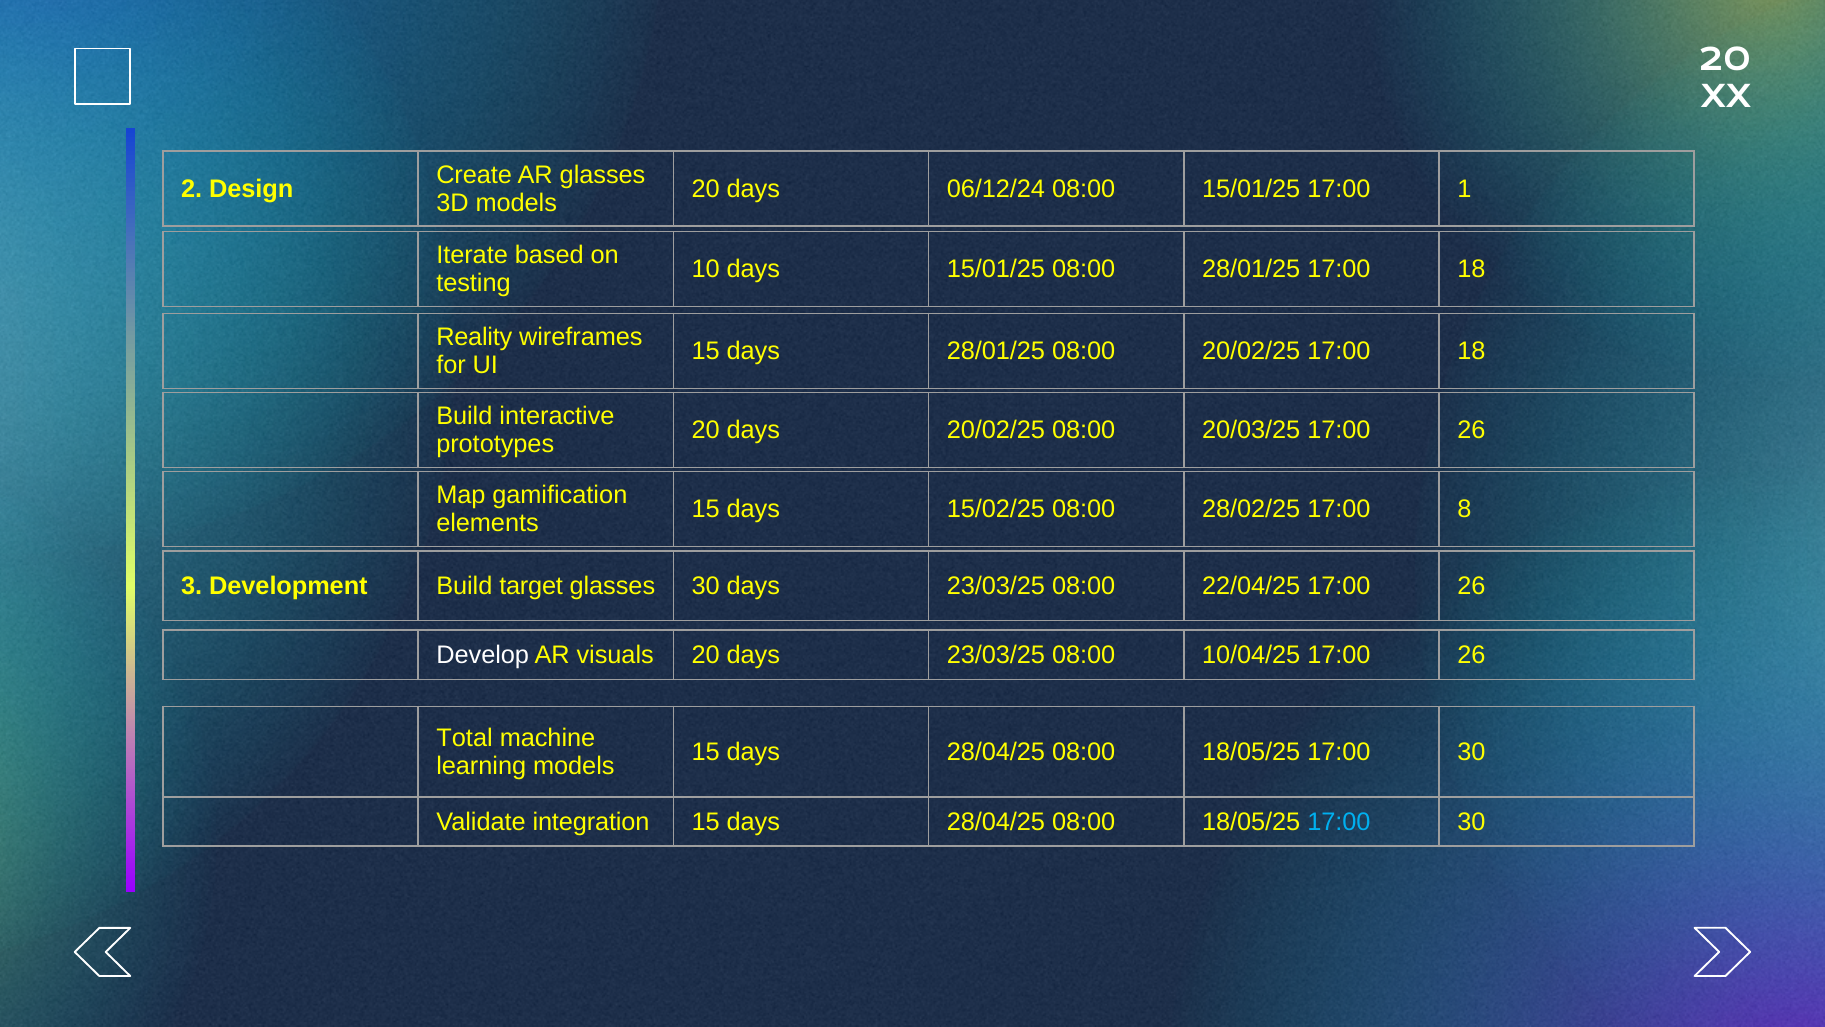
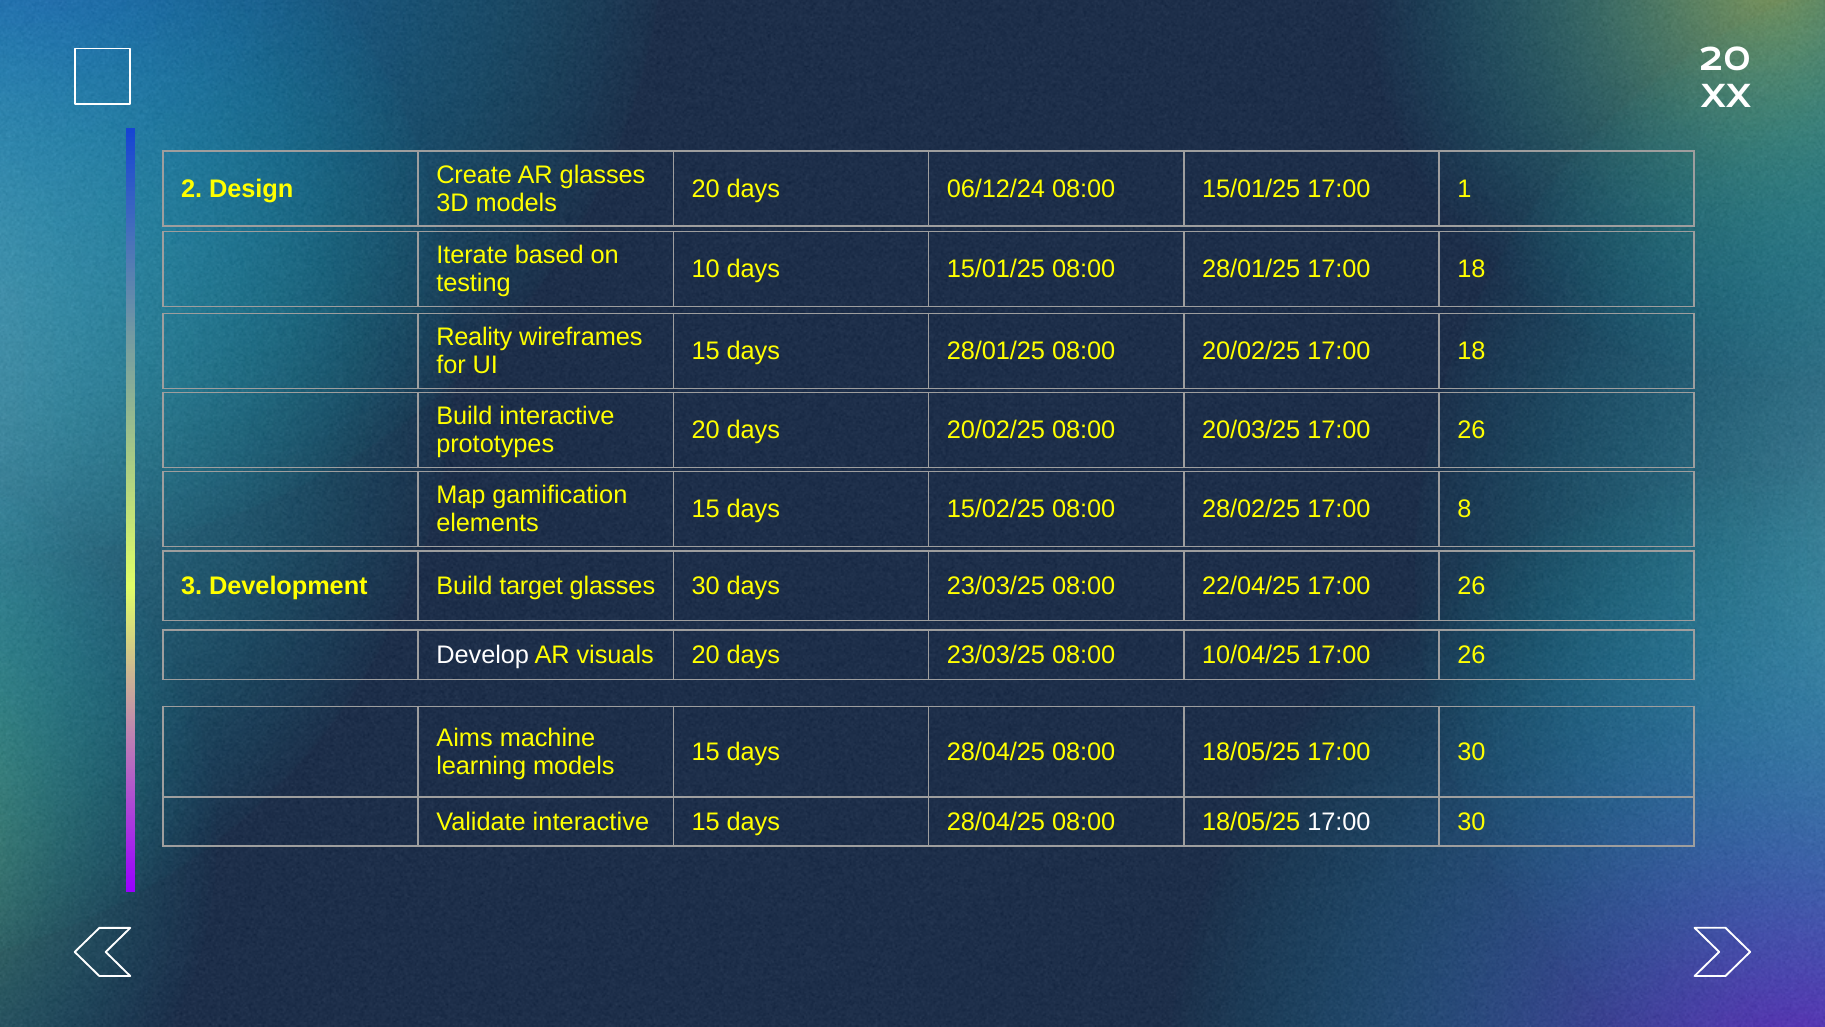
Total: Total -> Aims (465, 737)
Validate integration: integration -> interactive (591, 821)
17:00 colour: light blue -> white (1339, 821)
